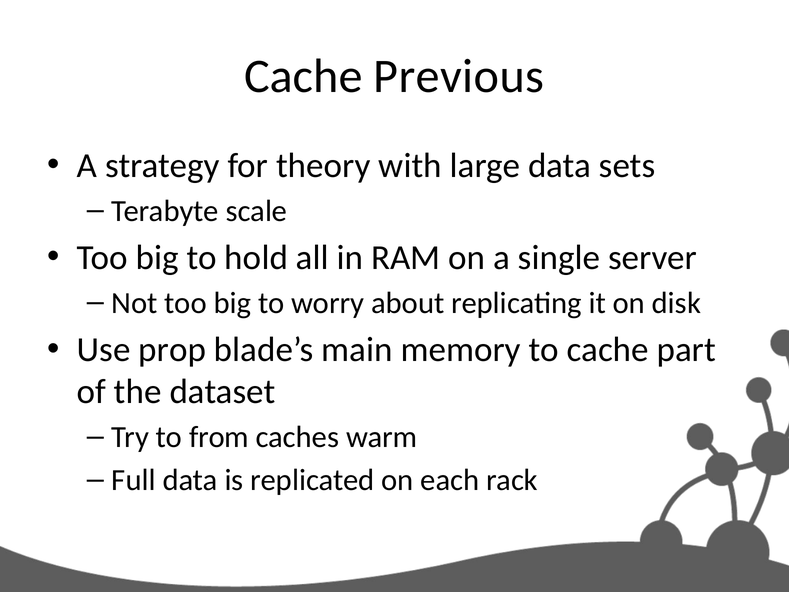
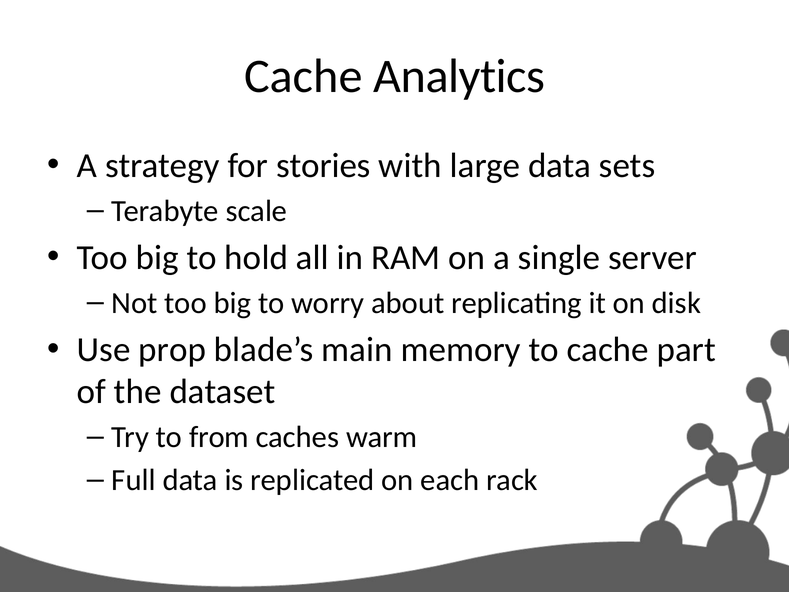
Previous: Previous -> Analytics (459, 76)
theory: theory -> stories (323, 166)
